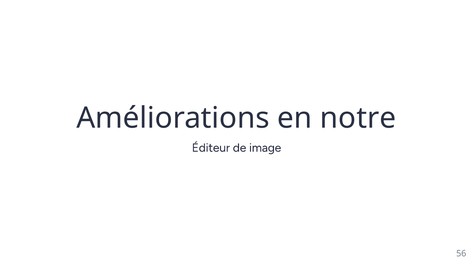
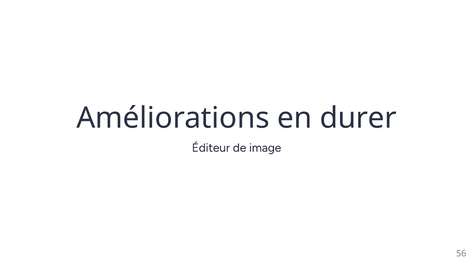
notre: notre -> durer (358, 118)
